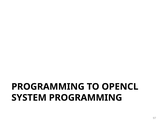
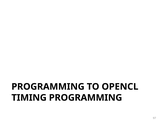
SYSTEM: SYSTEM -> TIMING (29, 98)
